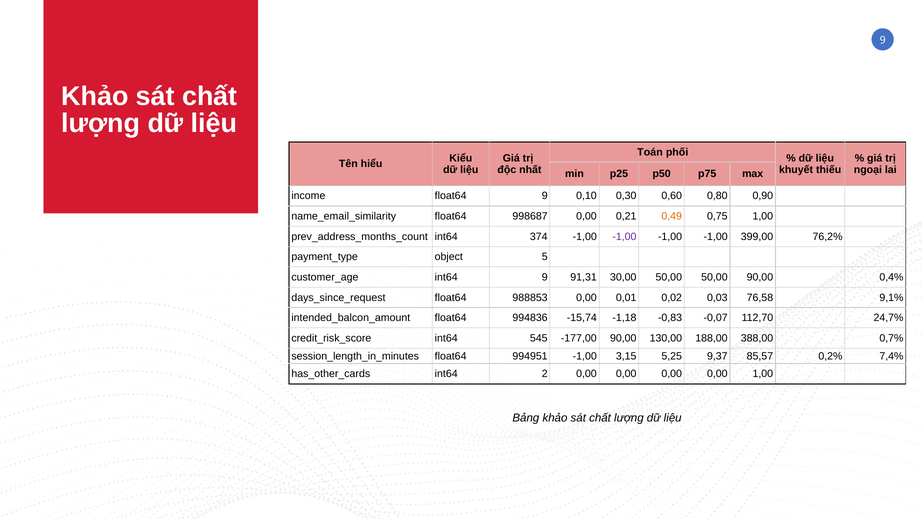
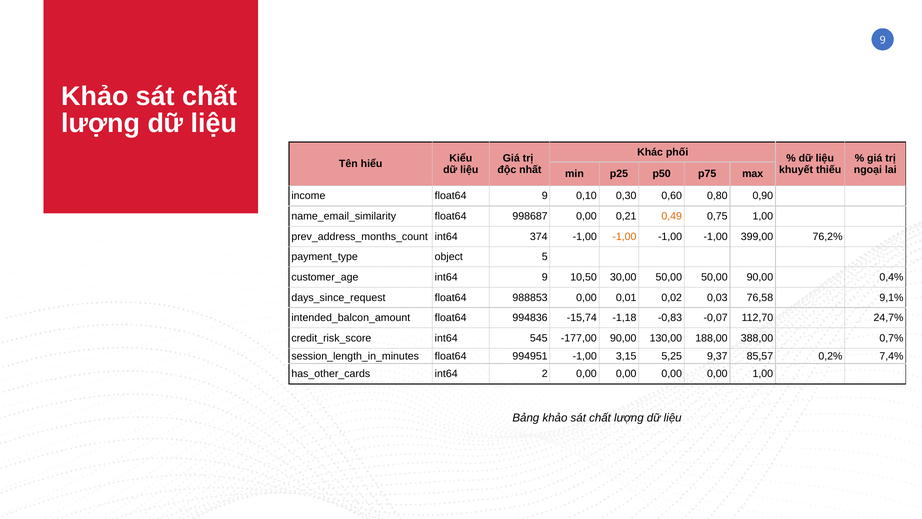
Toán: Toán -> Khác (650, 152)
-1,00 colour: purple -> orange (624, 236)
91,31: 91,31 -> 10,50 (584, 277)
